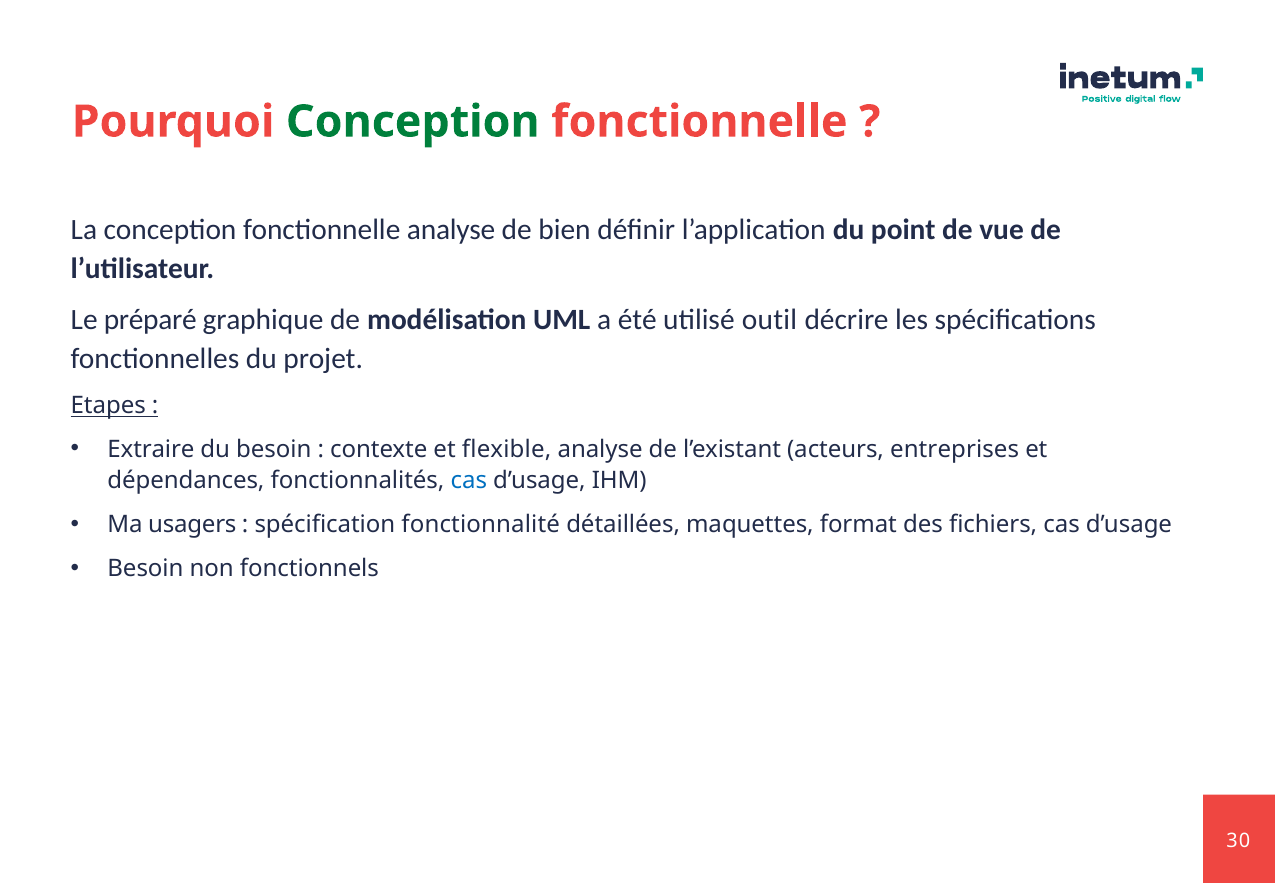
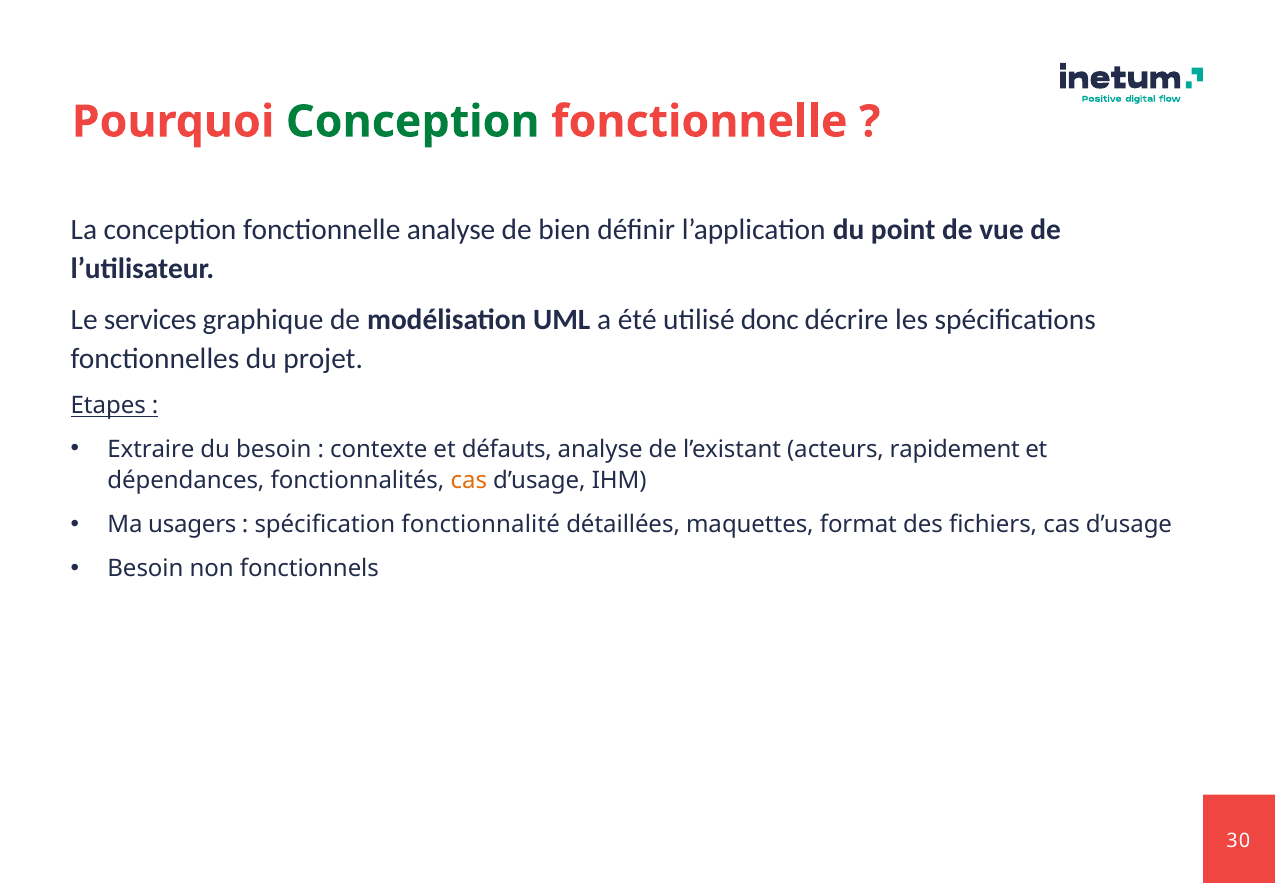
préparé: préparé -> services (150, 319)
outil: outil -> donc (770, 319)
flexible: flexible -> défauts (507, 449)
entreprises: entreprises -> rapidement (955, 449)
cas colour: blue -> orange (469, 481)
